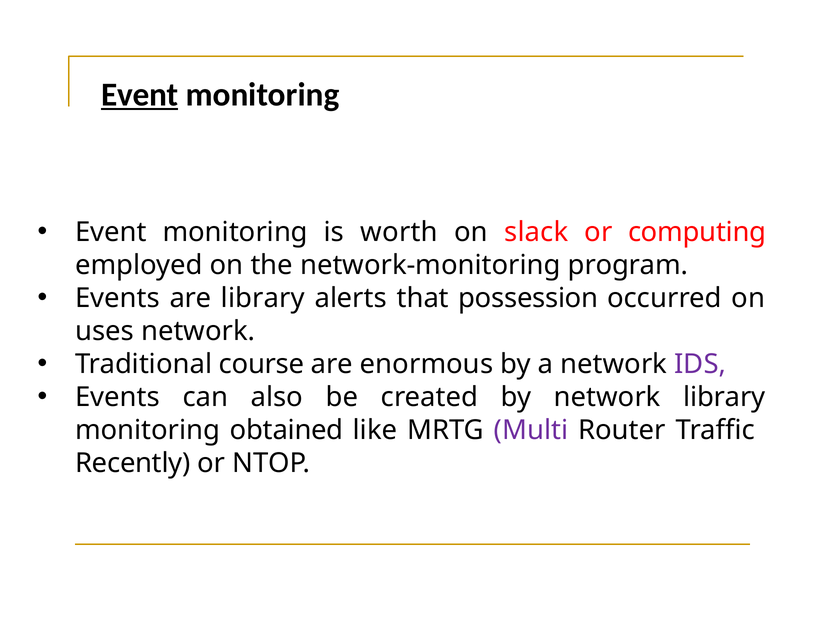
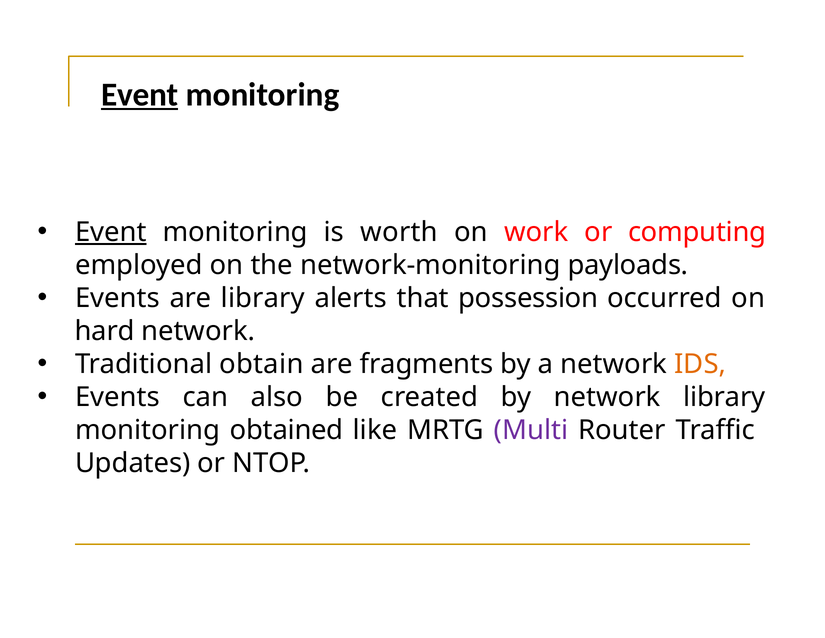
Event underline: none -> present (111, 232)
slack: slack -> work (536, 232)
program: program -> payloads (628, 265)
uses: uses -> hard (105, 331)
course: course -> obtain (261, 364)
enormous: enormous -> fragments (427, 364)
IDS colour: purple -> orange (700, 364)
Recently: Recently -> Updates (133, 463)
